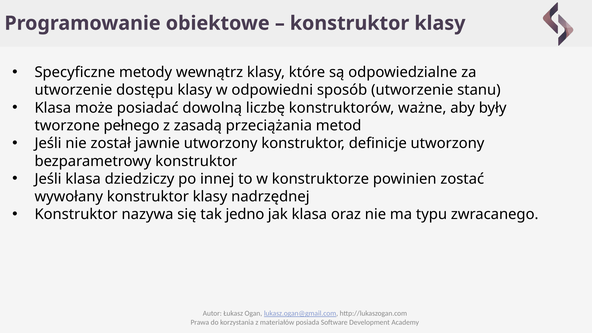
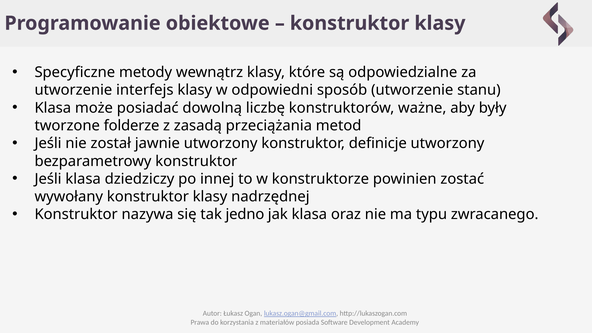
dostępu: dostępu -> interfejs (145, 90)
pełnego: pełnego -> folderze (132, 126)
